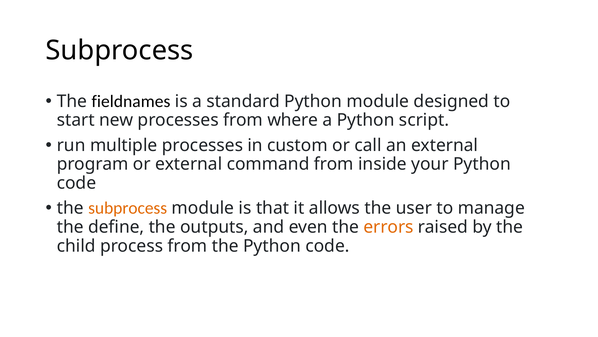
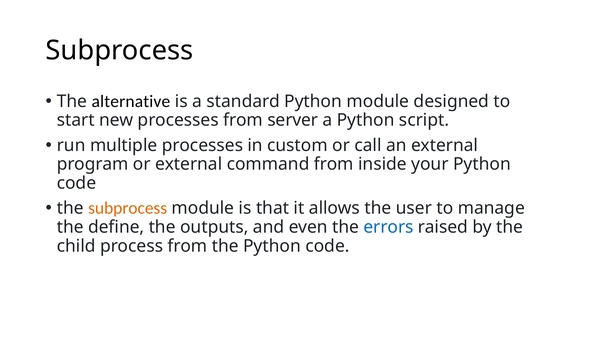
fieldnames: fieldnames -> alternative (131, 101)
where: where -> server (293, 120)
errors colour: orange -> blue (389, 227)
